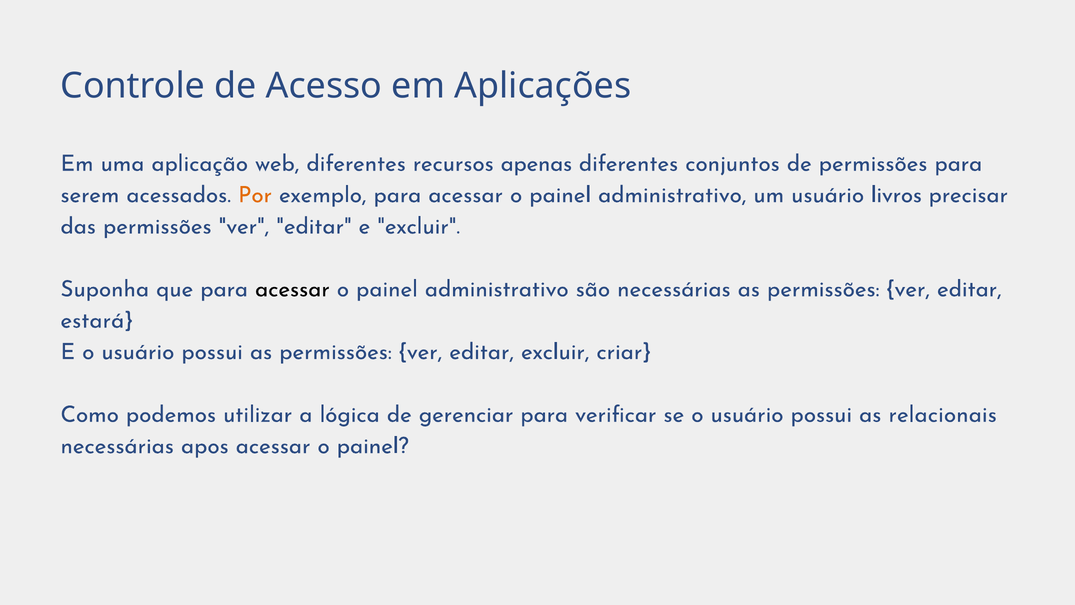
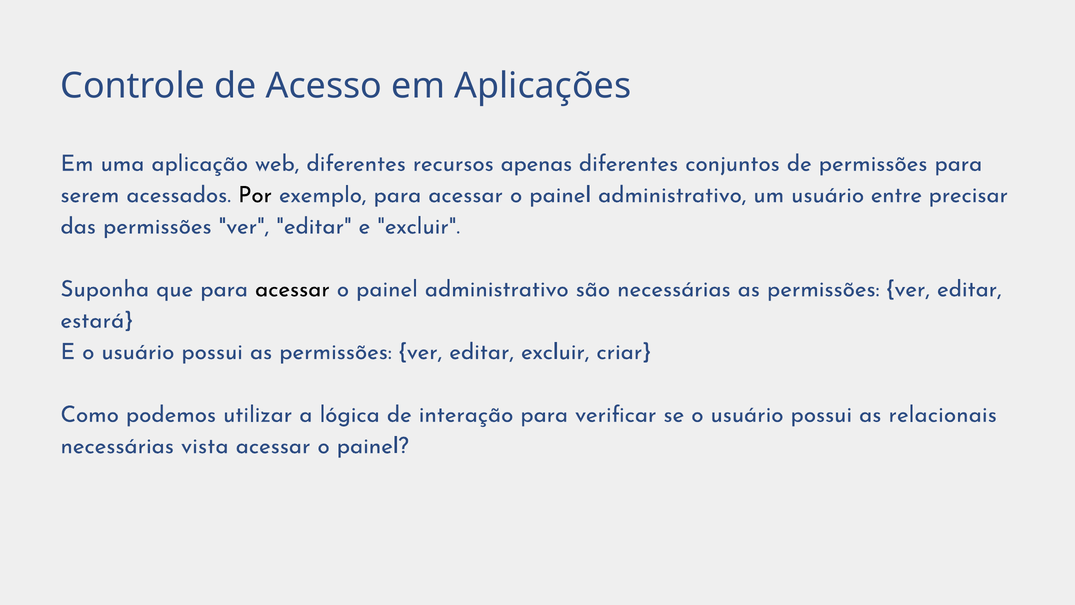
Por colour: orange -> black (255, 195)
livros: livros -> entre (896, 195)
gerenciar: gerenciar -> interação (466, 414)
apos: apos -> vista (205, 446)
